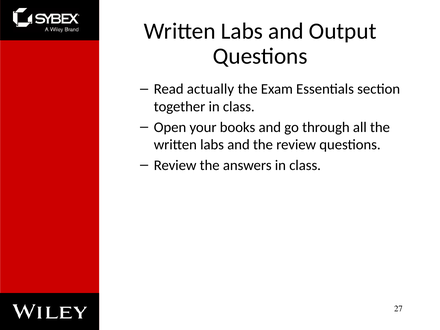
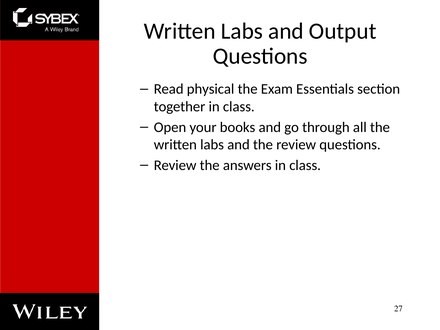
actually: actually -> physical (211, 89)
